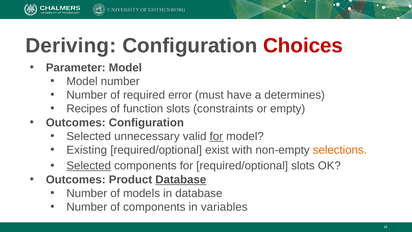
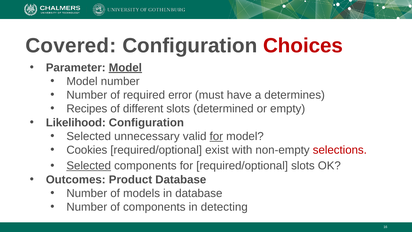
Deriving: Deriving -> Covered (71, 45)
Model underline: none -> present (125, 68)
function: function -> different (143, 109)
constraints: constraints -> determined (223, 109)
Outcomes: Outcomes -> Likelihood (76, 122)
Existing: Existing -> Cookies (87, 150)
selections colour: orange -> red (340, 150)
Database underline: present -> none (181, 179)
variables: variables -> detecting (224, 207)
